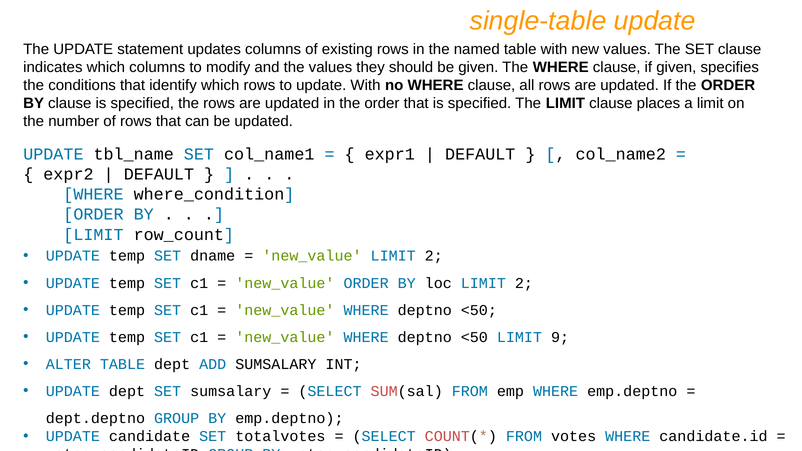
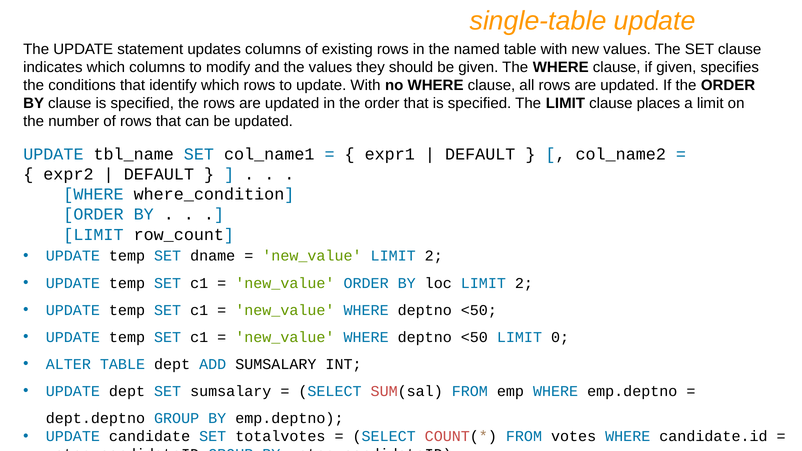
9: 9 -> 0 (560, 337)
